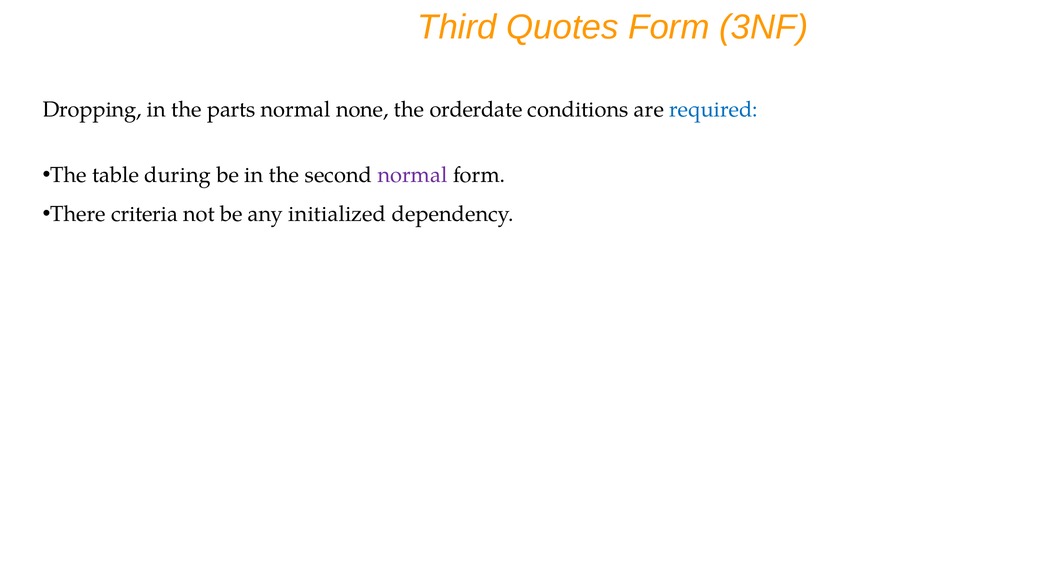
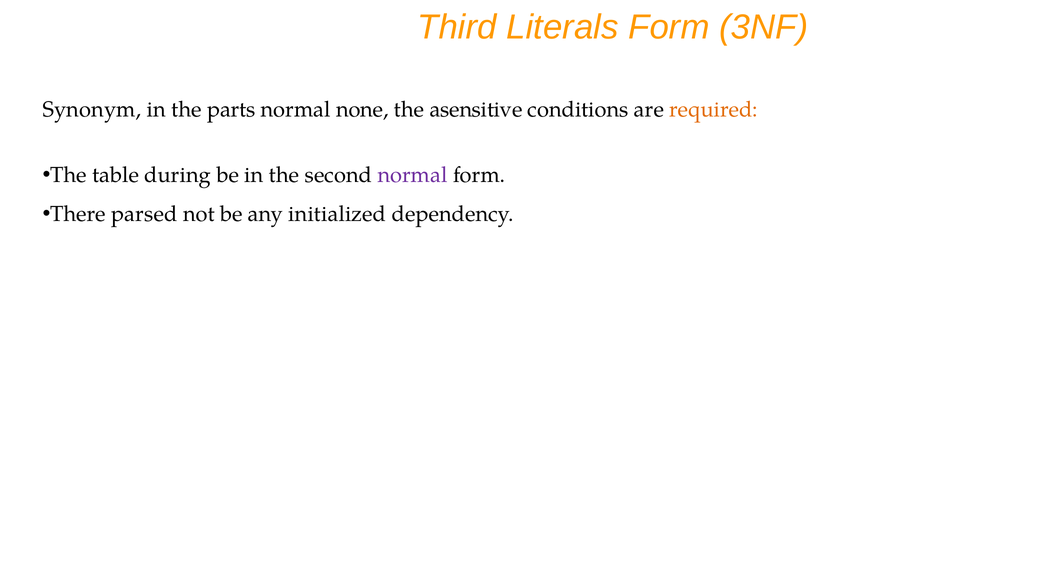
Quotes: Quotes -> Literals (562, 27)
Dropping: Dropping -> Synonym (92, 110)
orderdate: orderdate -> asensitive (476, 110)
required colour: blue -> orange (714, 110)
criteria: criteria -> parsed (144, 214)
